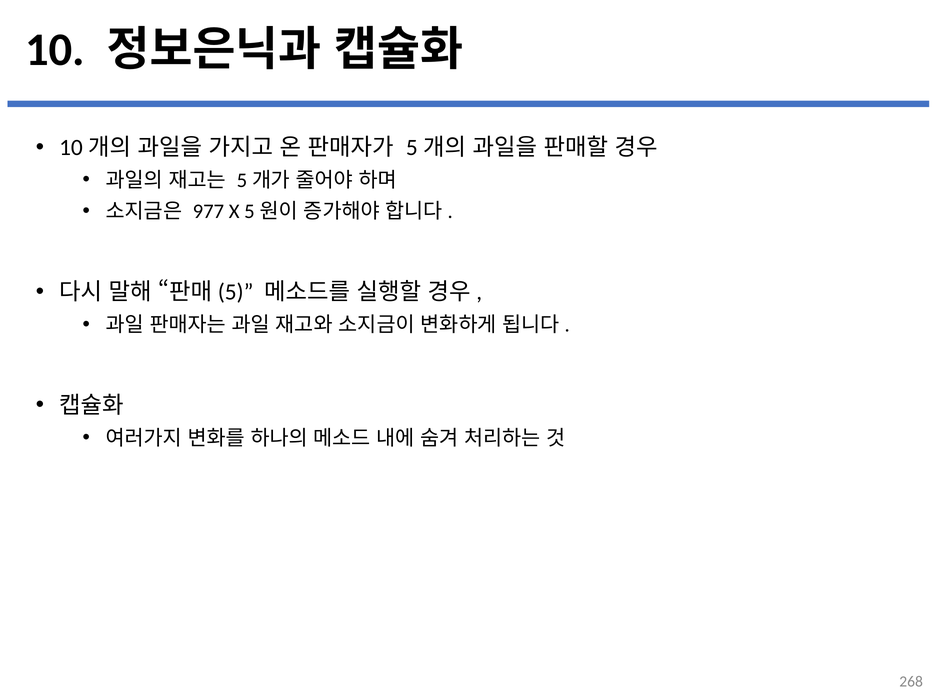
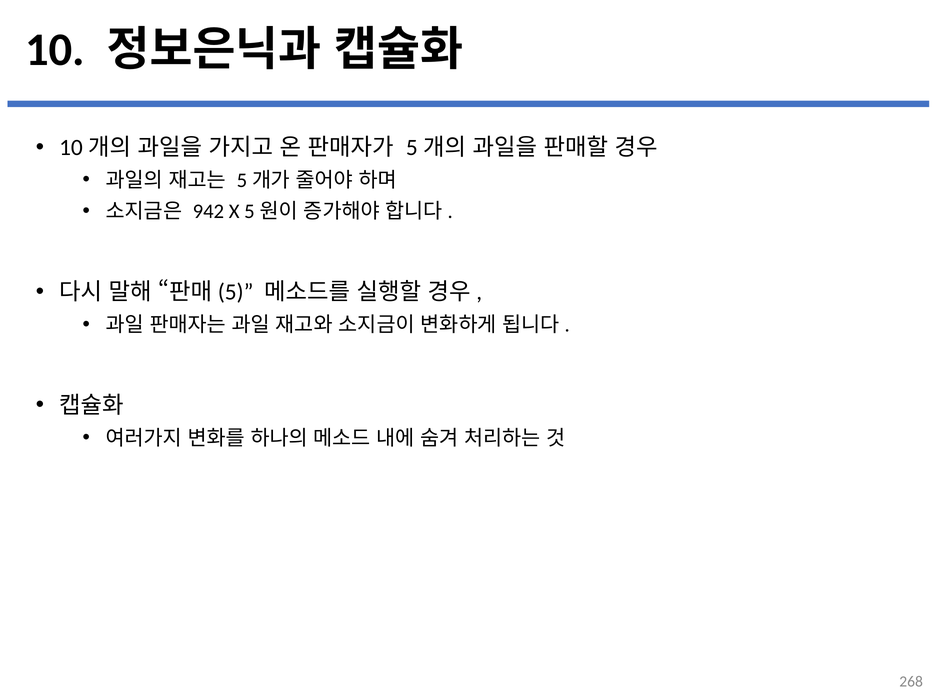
977: 977 -> 942 (208, 212)
